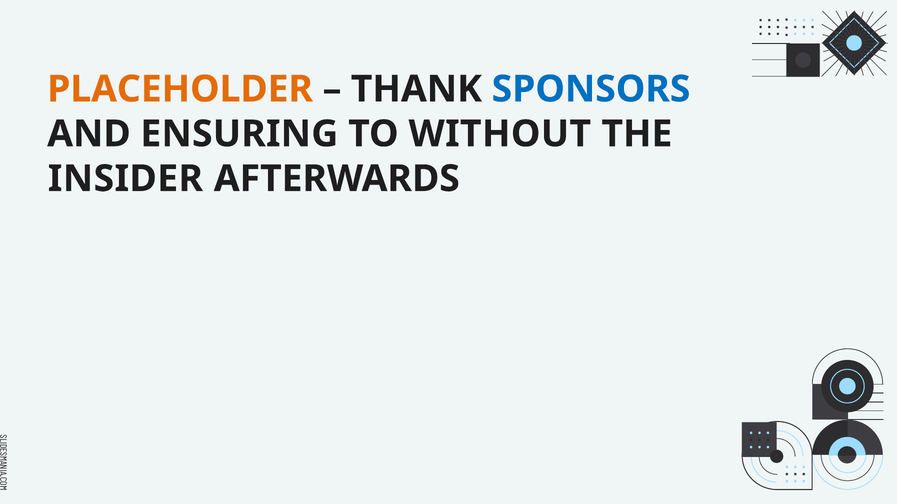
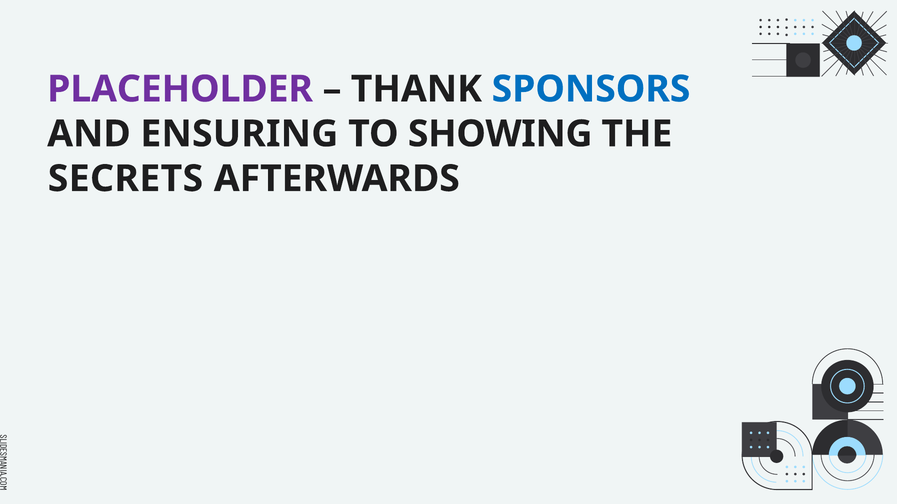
PLACEHOLDER colour: orange -> purple (180, 89)
WITHOUT: WITHOUT -> SHOWING (500, 134)
INSIDER: INSIDER -> SECRETS (125, 179)
